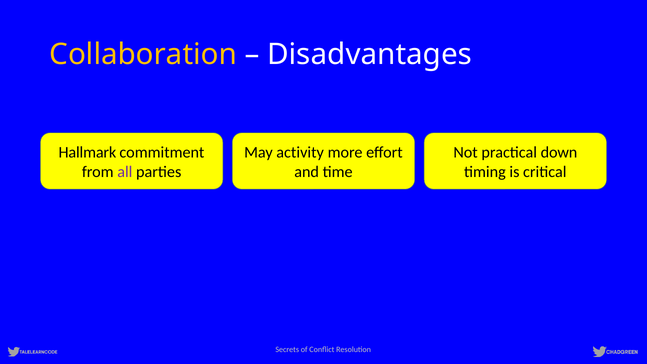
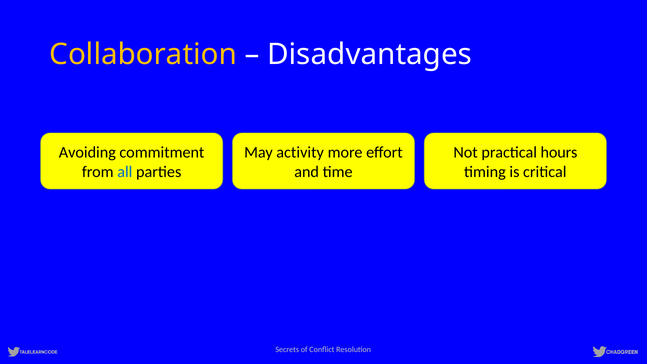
Hallmark: Hallmark -> Avoiding (87, 152)
down: down -> hours (559, 152)
all colour: purple -> blue (125, 172)
